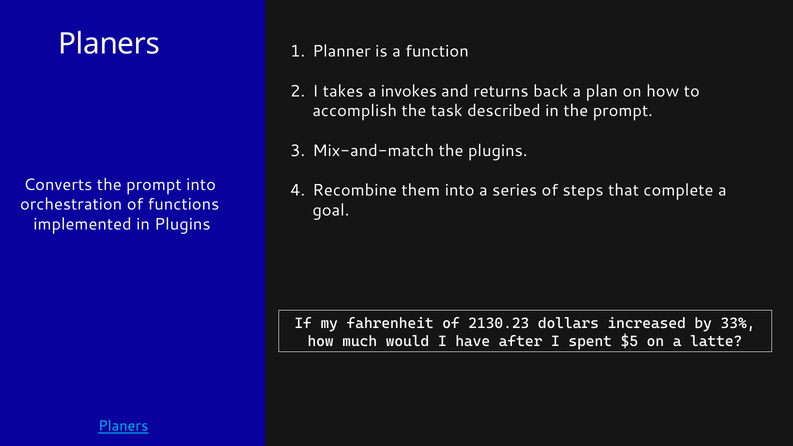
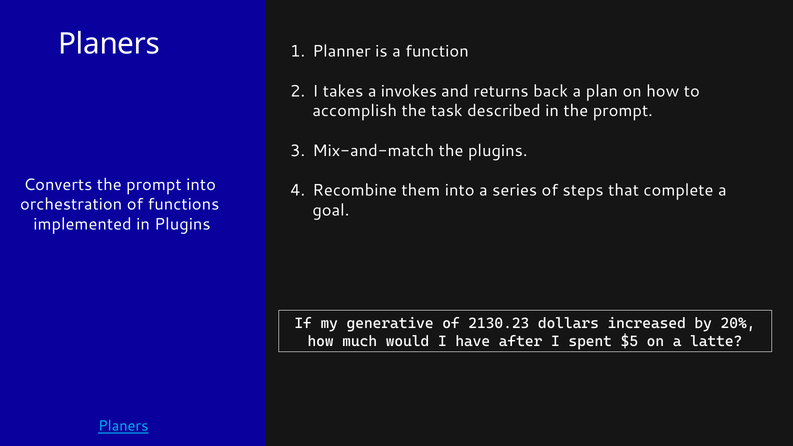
fahrenheit: fahrenheit -> generative (390, 323)
33%: 33% -> 20% (738, 323)
